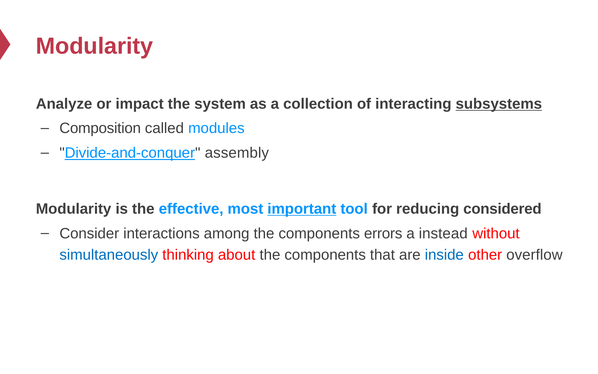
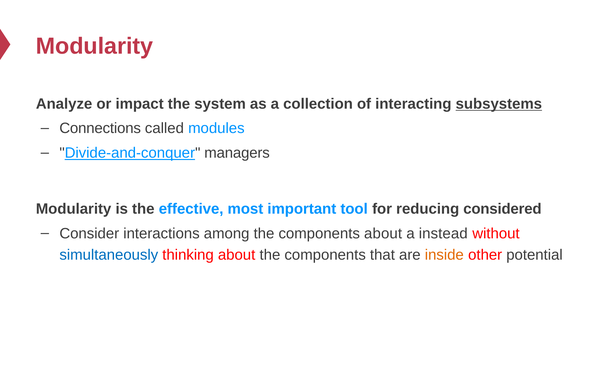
Composition: Composition -> Connections (100, 128)
assembly: assembly -> managers (237, 153)
important underline: present -> none (302, 209)
components errors: errors -> about (383, 233)
inside colour: blue -> orange (444, 255)
overflow: overflow -> potential (534, 255)
